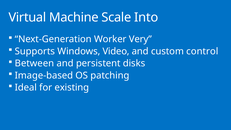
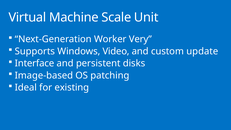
Into: Into -> Unit (146, 17)
control: control -> update (202, 51)
Between: Between -> Interface (35, 63)
